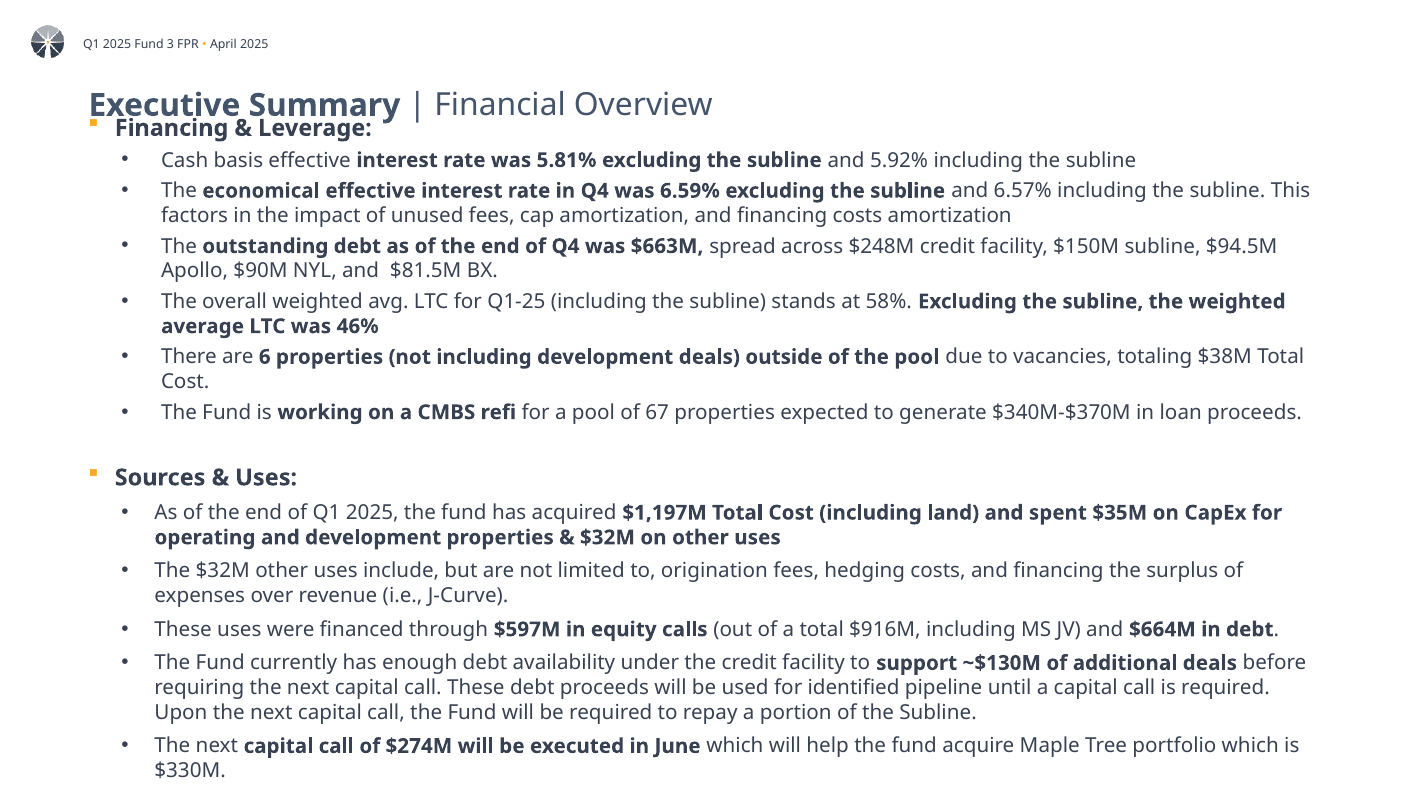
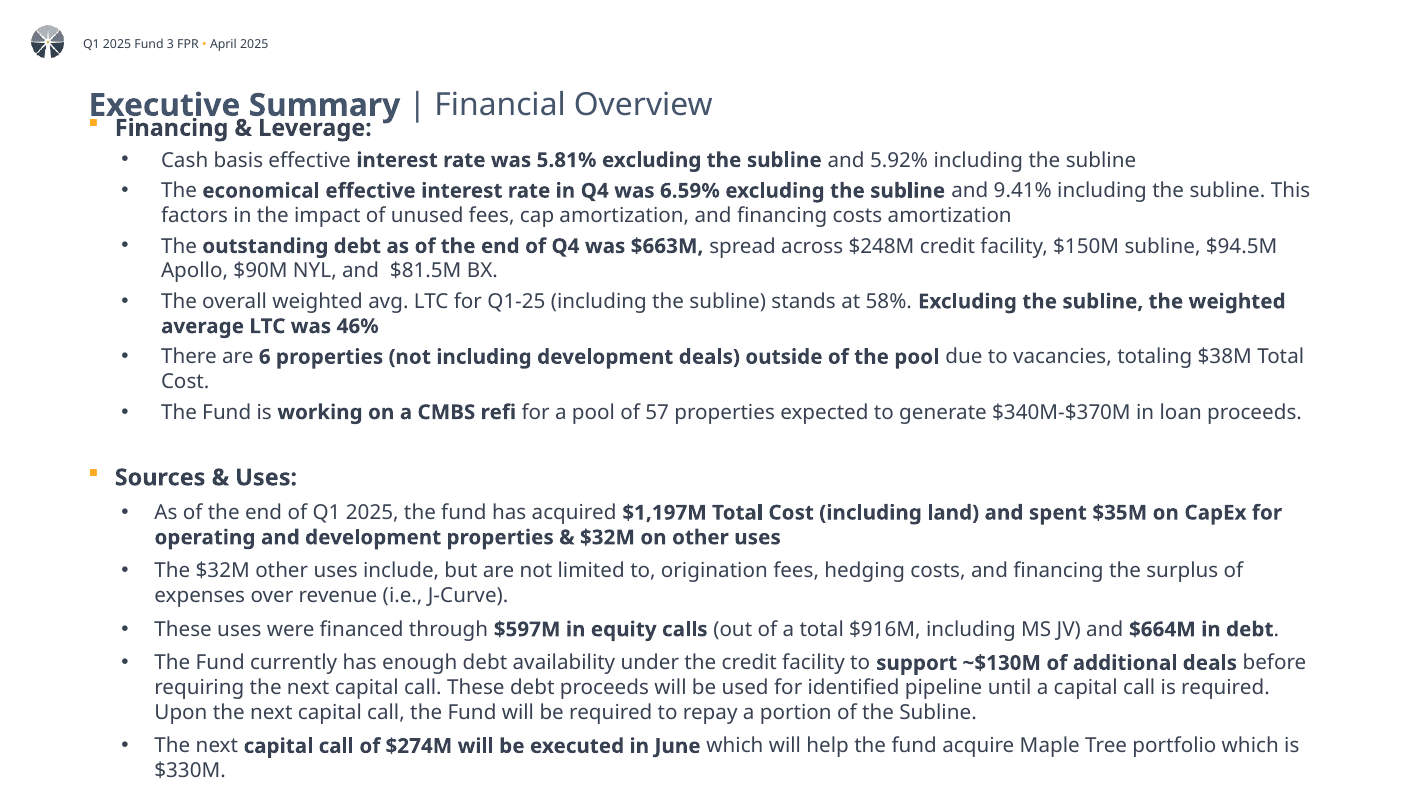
6.57%: 6.57% -> 9.41% (1023, 191)
67: 67 -> 57 (657, 413)
